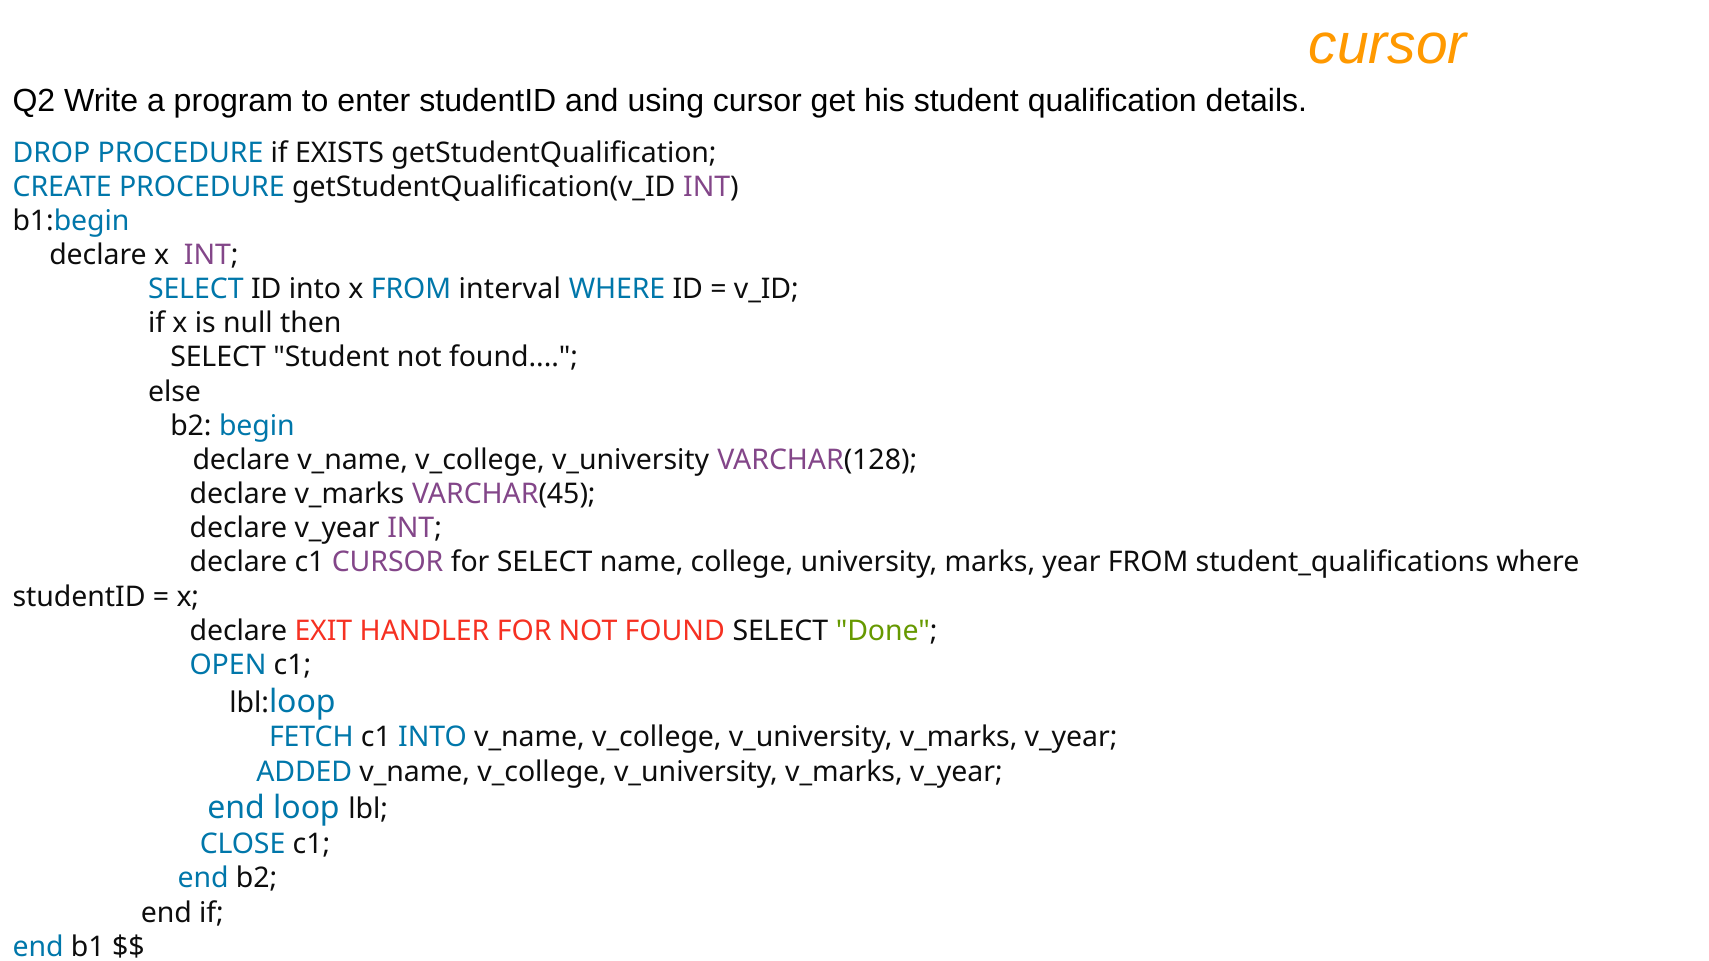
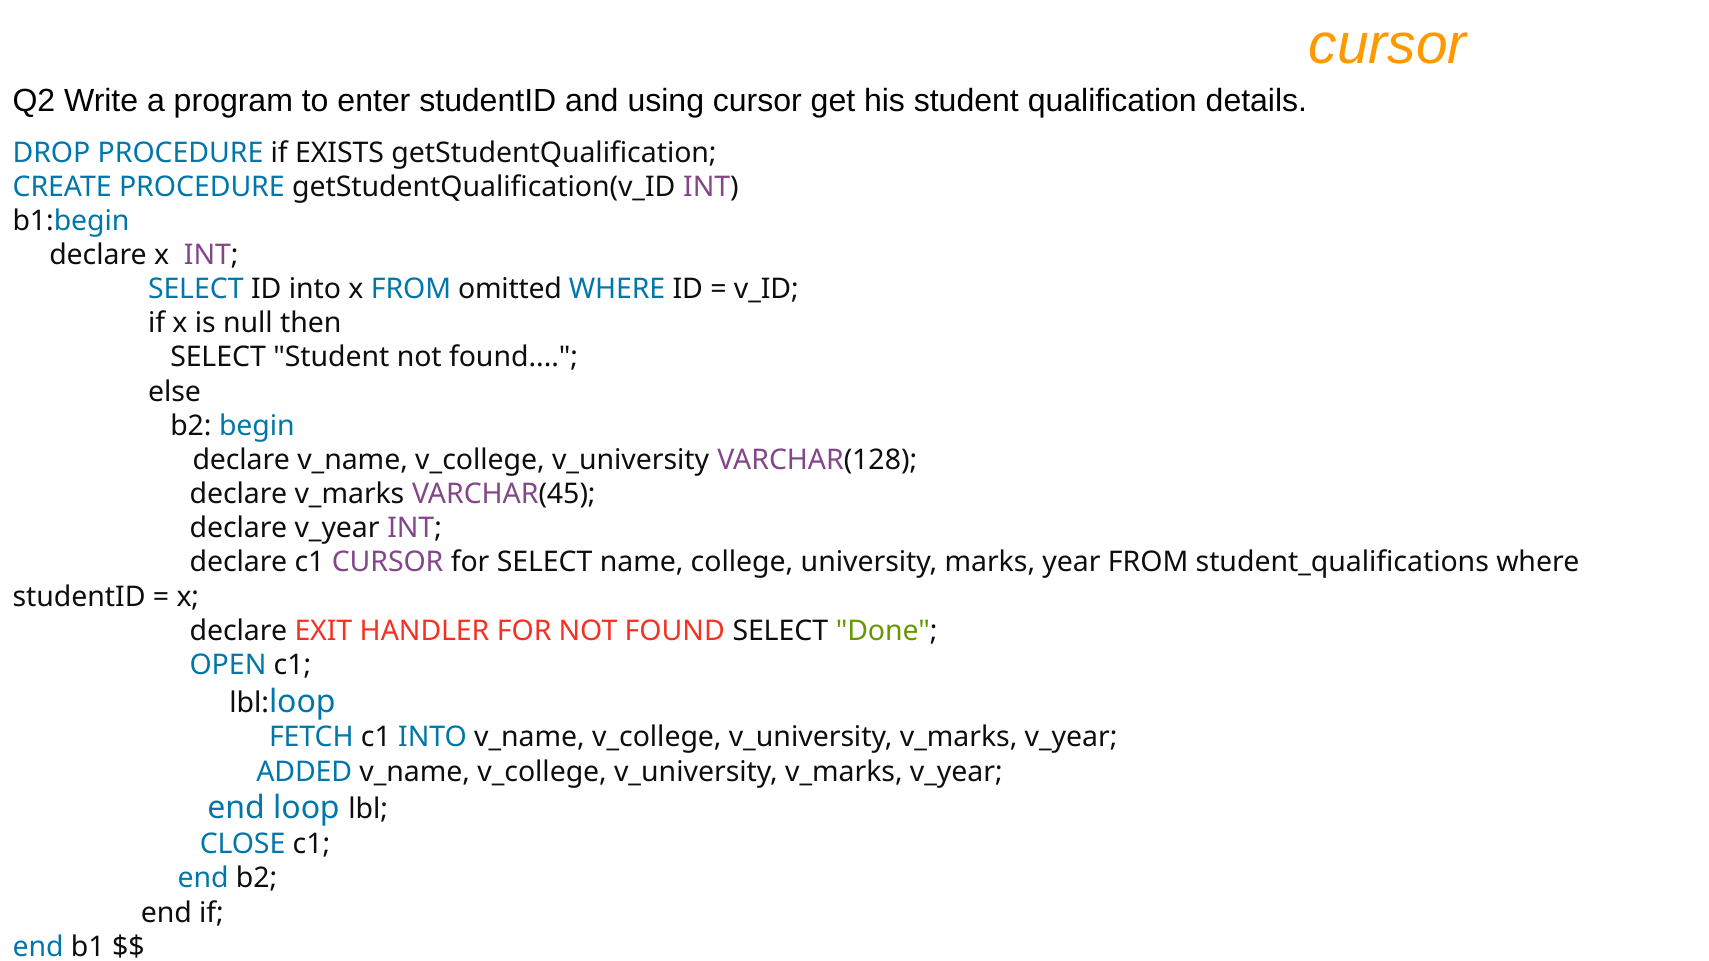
interval: interval -> omitted (510, 289)
